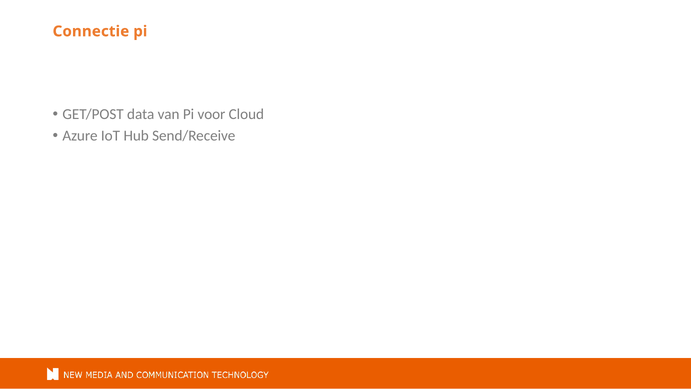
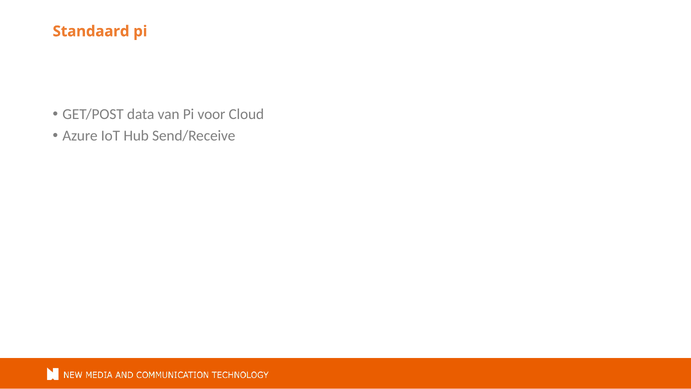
Connectie: Connectie -> Standaard (91, 31)
